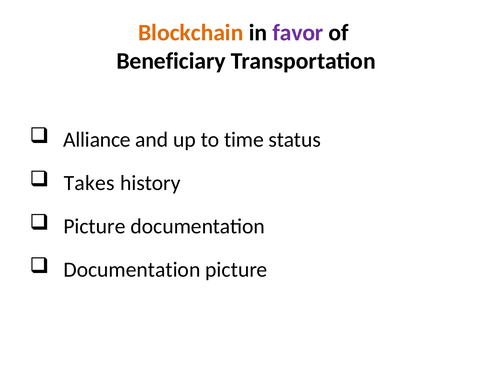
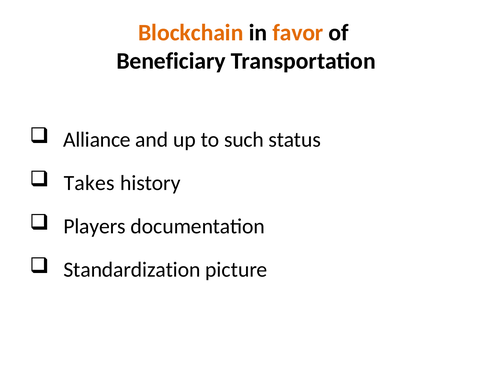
favor colour: purple -> orange (298, 33)
time: time -> such (244, 140)
Picture: Picture -> Players (95, 226)
Documentation: Documentation -> Standardization (132, 270)
